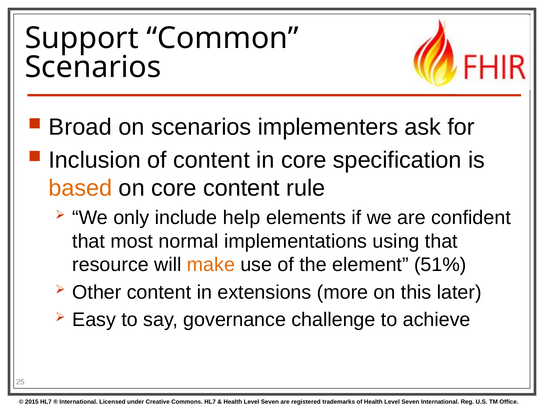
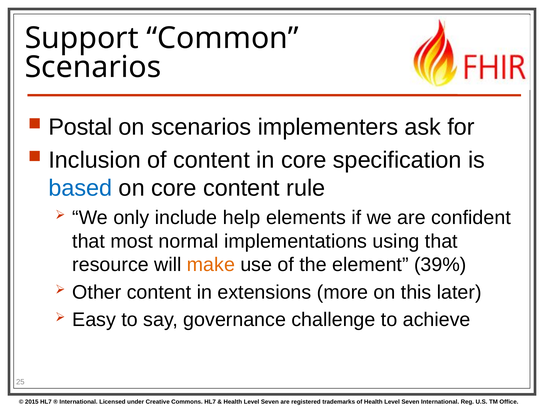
Broad: Broad -> Postal (80, 127)
based colour: orange -> blue (80, 188)
51%: 51% -> 39% (440, 265)
